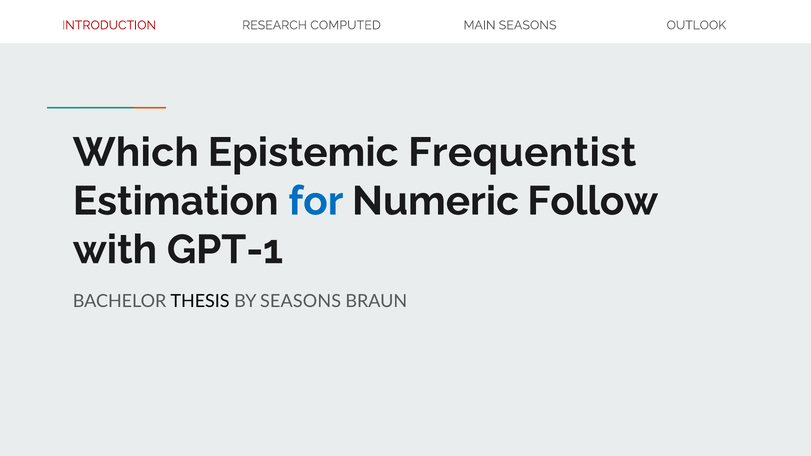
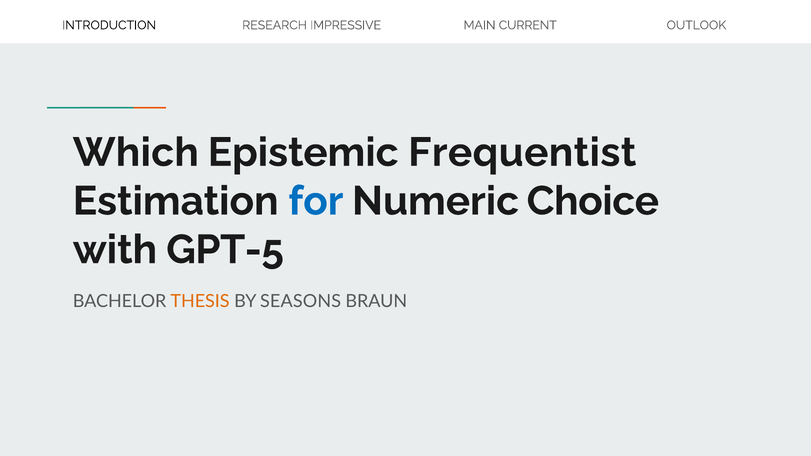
INTRODUCTION colour: red -> black (109, 25)
COMPUTED: COMPUTED -> IMPRESSIVE (346, 25)
MAIN SEASONS: SEASONS -> CURRENT (528, 25)
Follow: Follow -> Choice (593, 201)
GPT-1: GPT-1 -> GPT-5 (225, 250)
THESIS colour: black -> orange (200, 302)
